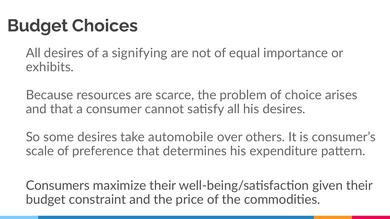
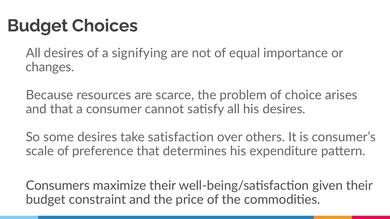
exhibits: exhibits -> changes (50, 67)
automobile: automobile -> satisfaction (181, 137)
